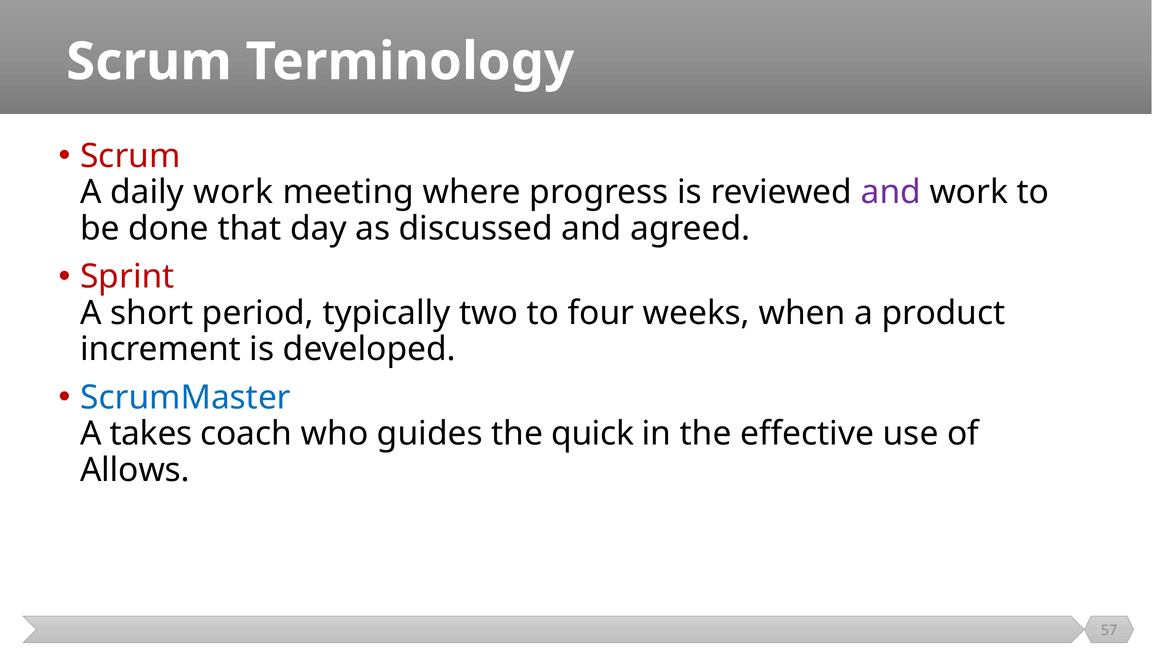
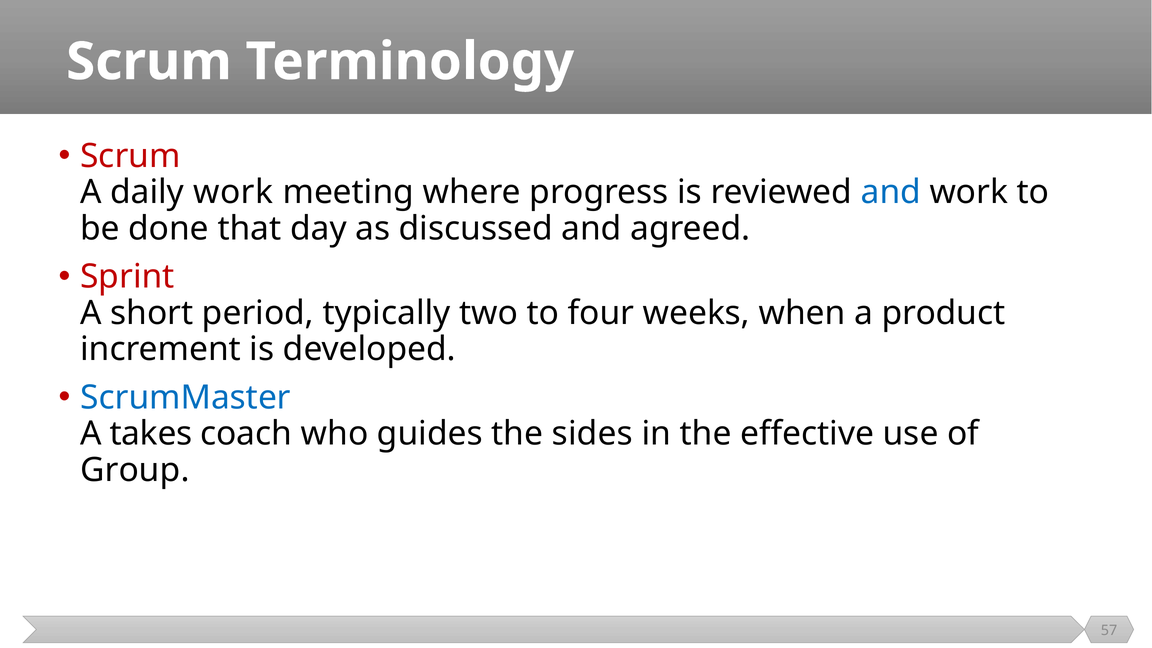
and colour: purple -> blue (891, 192)
quick: quick -> sides (592, 434)
Allows: Allows -> Group (135, 470)
